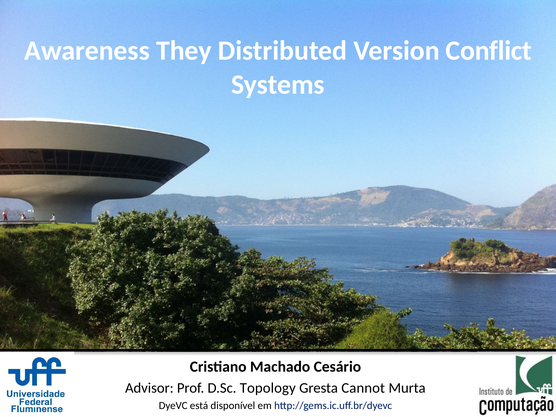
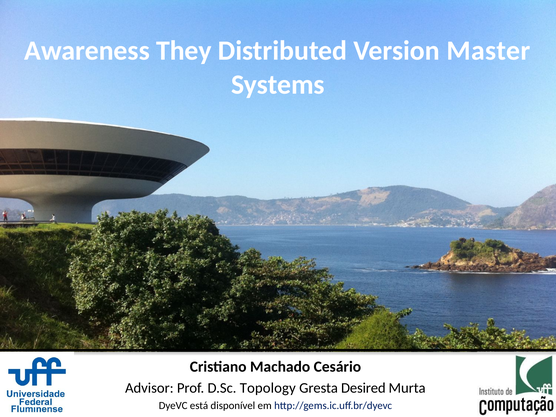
Conflict: Conflict -> Master (488, 51)
Cannot: Cannot -> Desired (363, 388)
